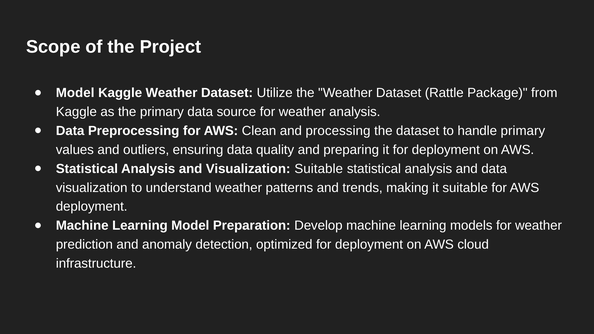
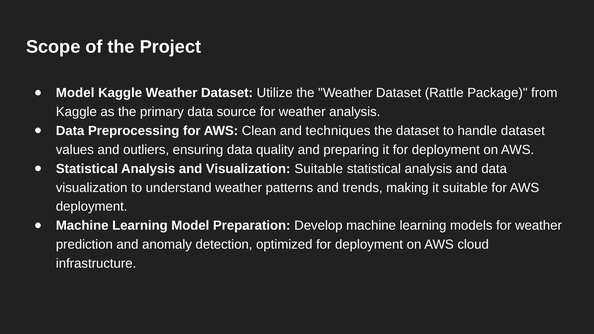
processing: processing -> techniques (338, 131)
handle primary: primary -> dataset (523, 131)
